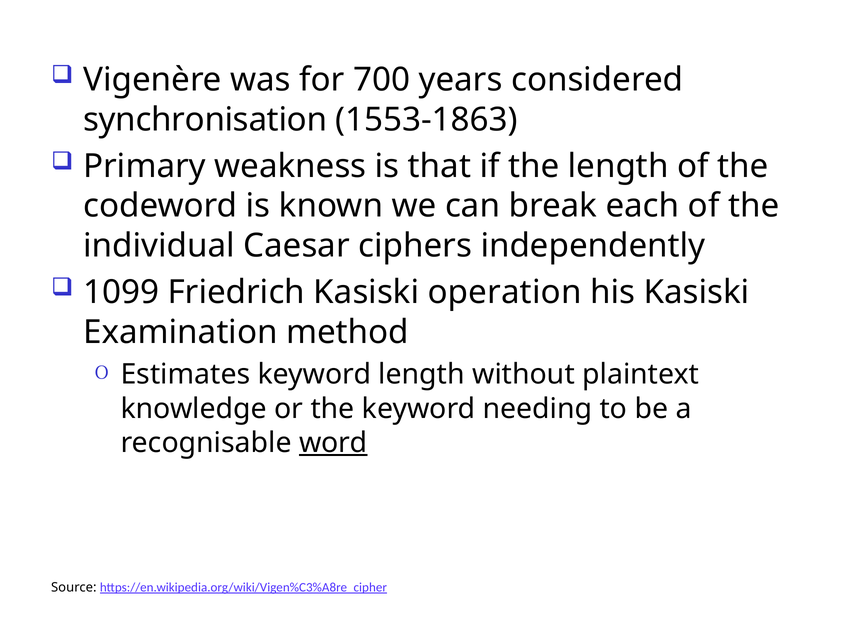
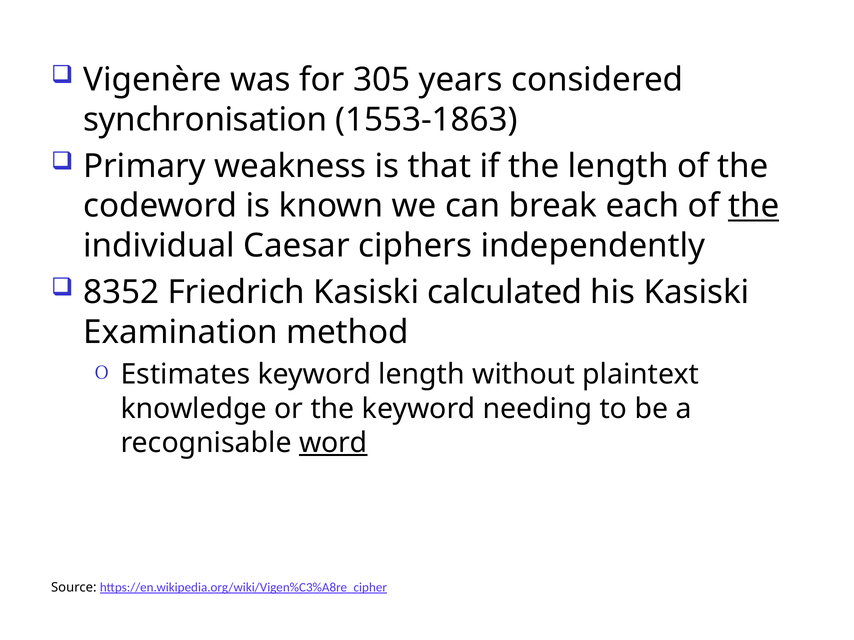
700: 700 -> 305 (382, 80)
the underline: none -> present (754, 206)
1099: 1099 -> 8352 (121, 293)
operation: operation -> calculated (505, 293)
